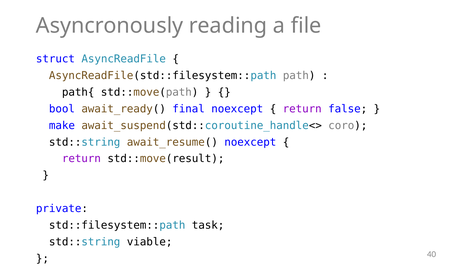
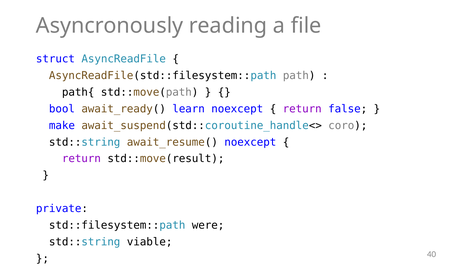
final: final -> learn (189, 109)
task: task -> were (208, 225)
